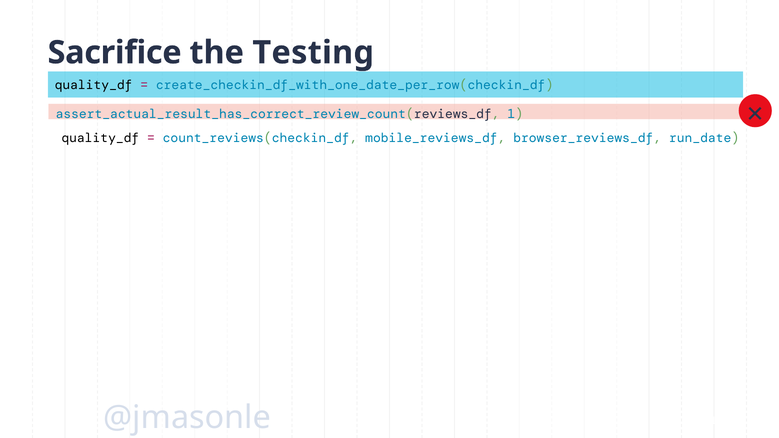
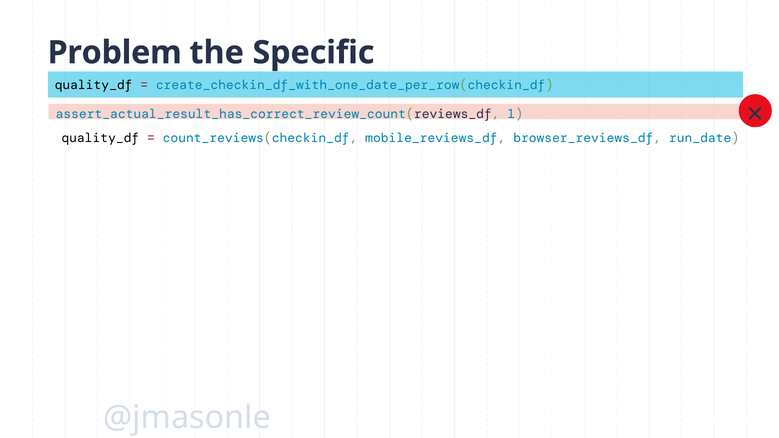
Sacrifice: Sacrifice -> Problem (115, 53)
Testing: Testing -> Specific (313, 53)
